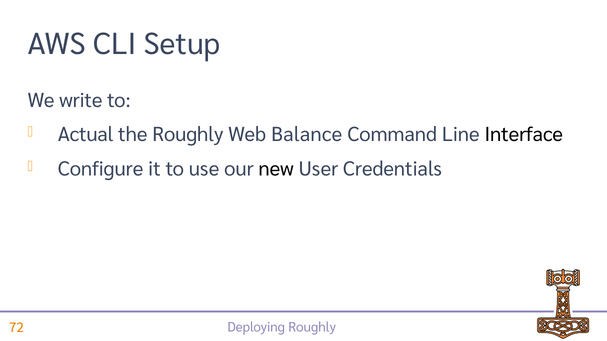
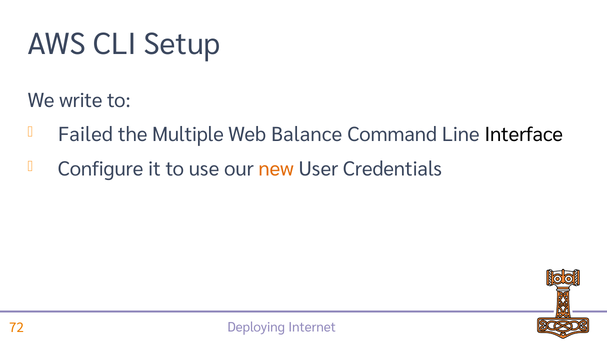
Actual: Actual -> Failed (85, 135)
the Roughly: Roughly -> Multiple (188, 135)
new colour: black -> orange (276, 169)
Roughly: Roughly -> Internet (312, 328)
